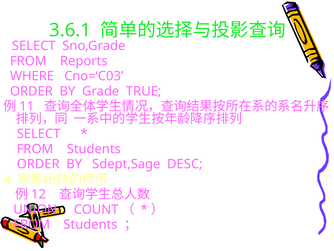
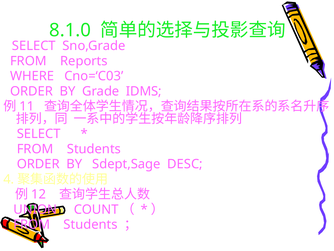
3.6.1: 3.6.1 -> 8.1.0 (70, 30)
TRUE: TRUE -> IDMS (144, 91)
